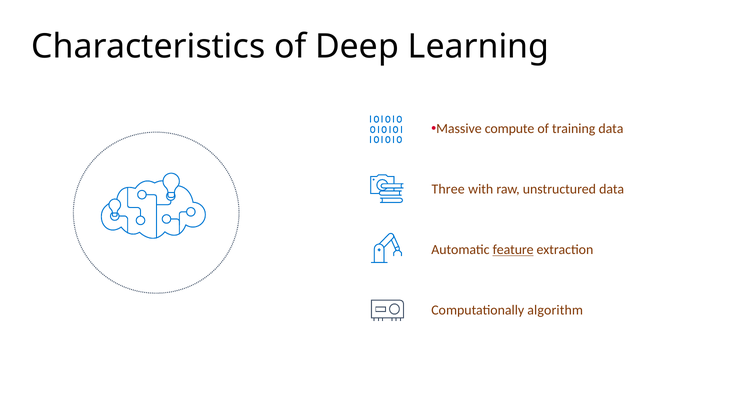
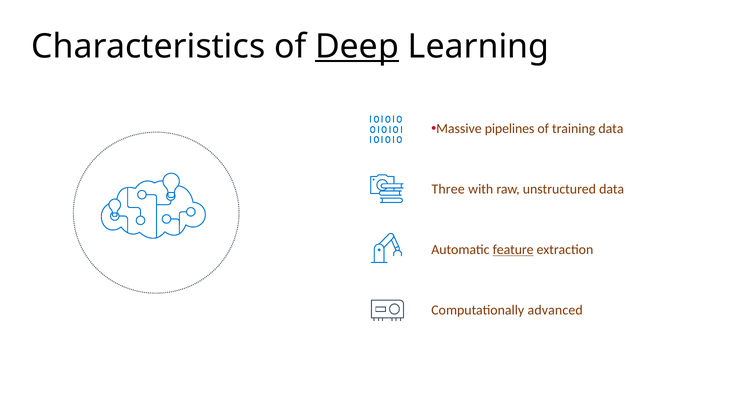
Deep underline: none -> present (357, 46)
compute: compute -> pipelines (510, 129)
algorithm: algorithm -> advanced (555, 311)
